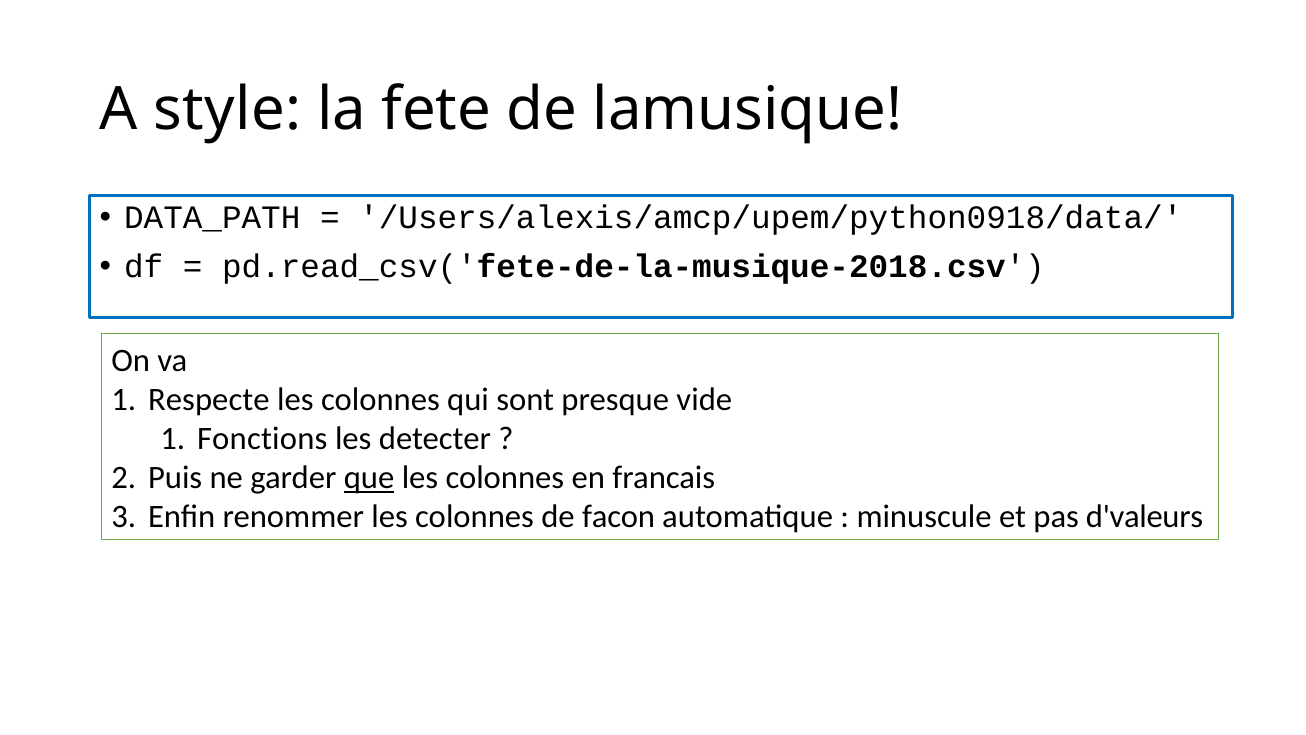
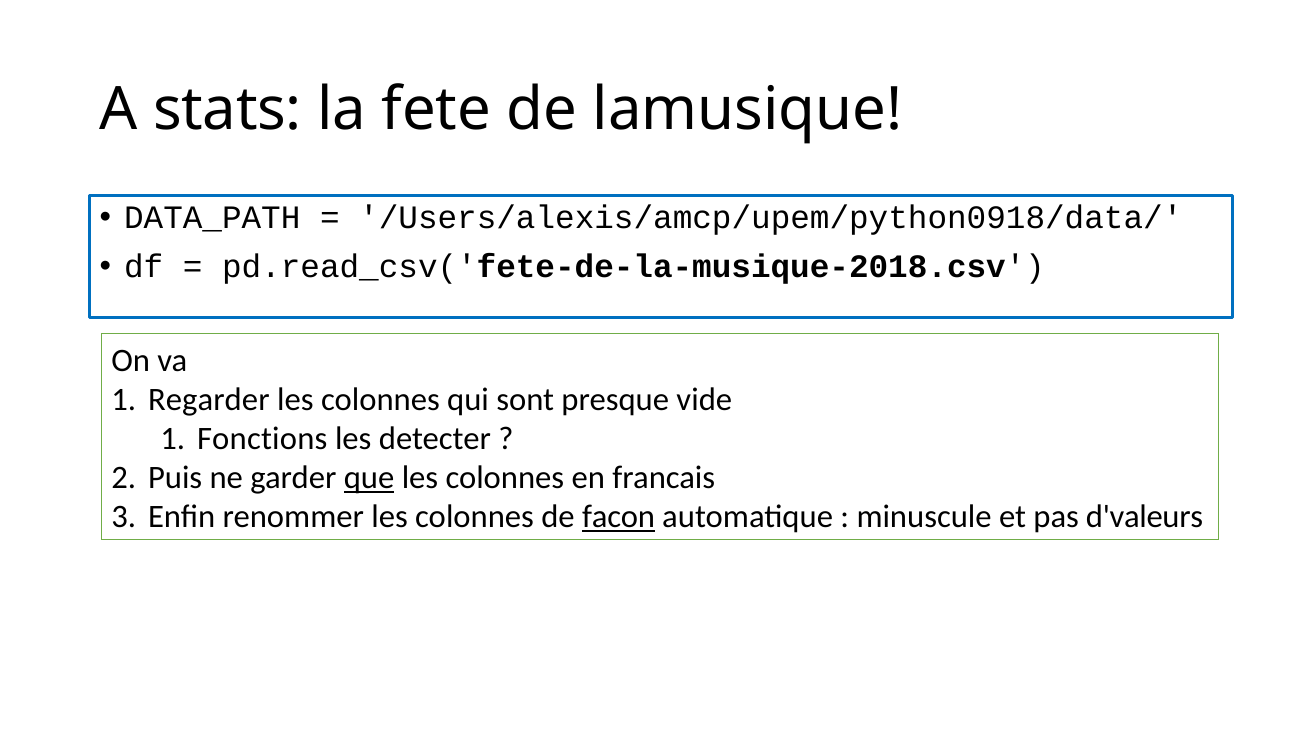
style: style -> stats (228, 110)
Respecte: Respecte -> Regarder (209, 399)
facon underline: none -> present (619, 517)
